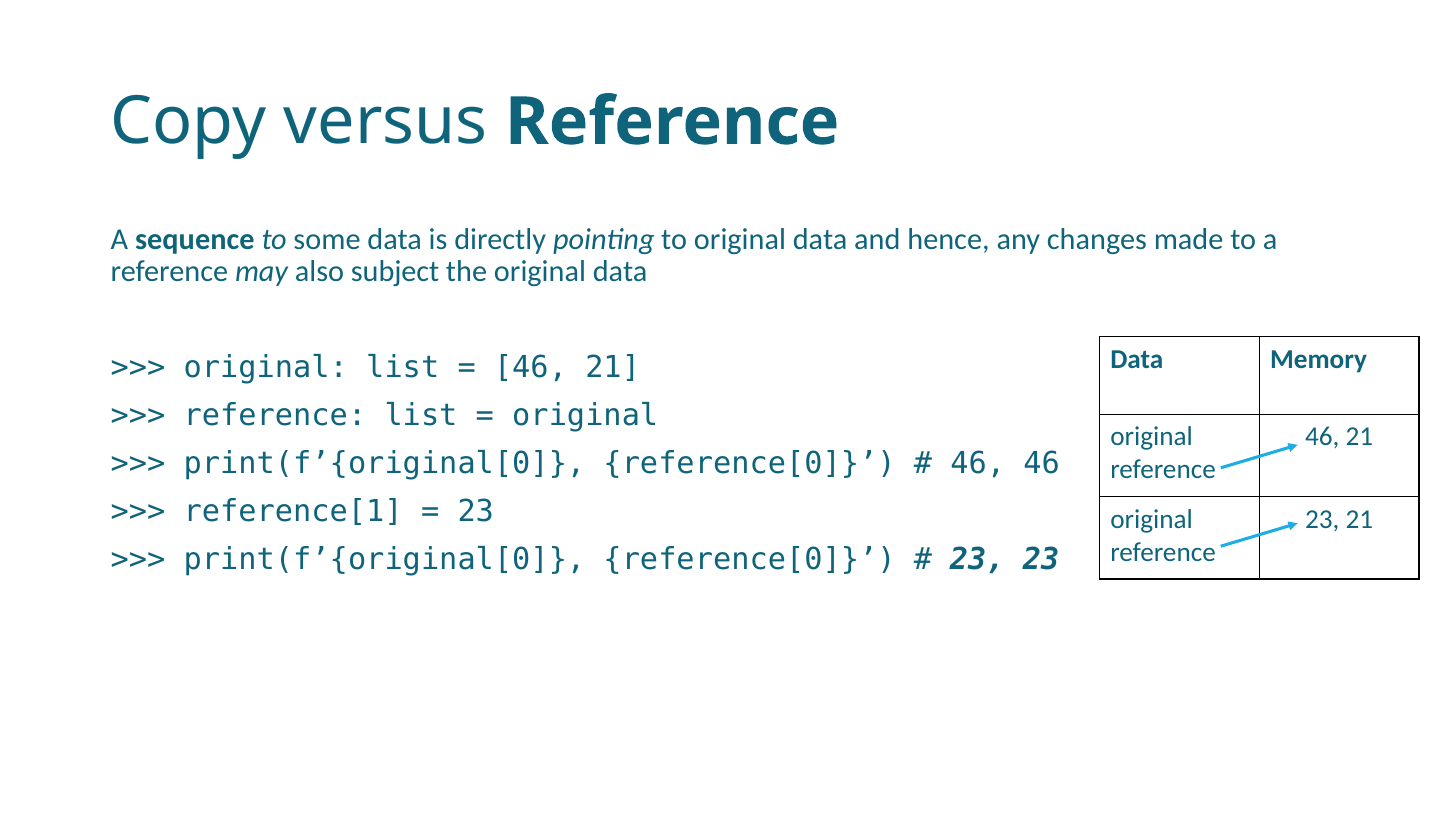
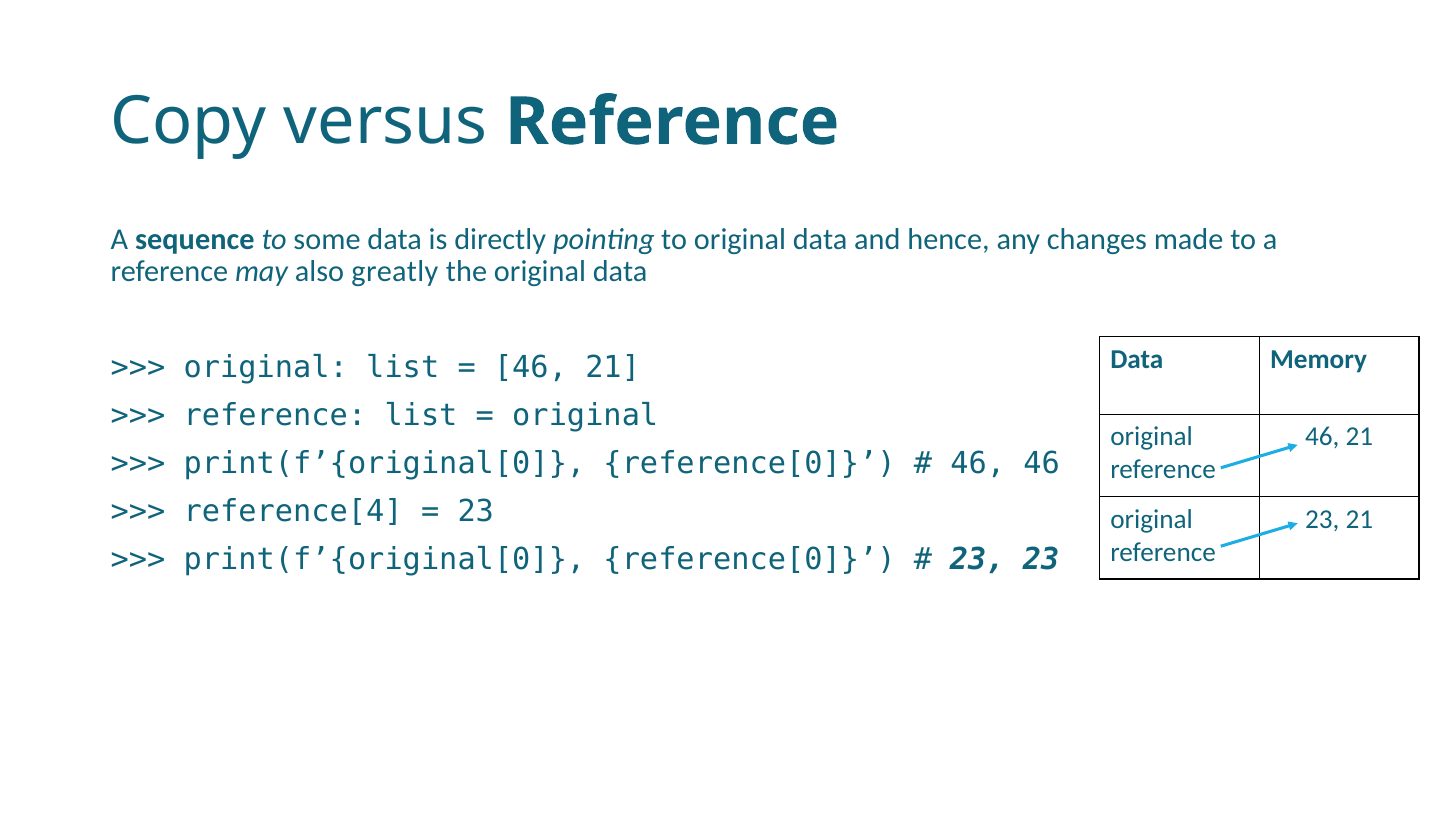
subject: subject -> greatly (395, 272)
reference[1: reference[1 -> reference[4 (293, 511)
